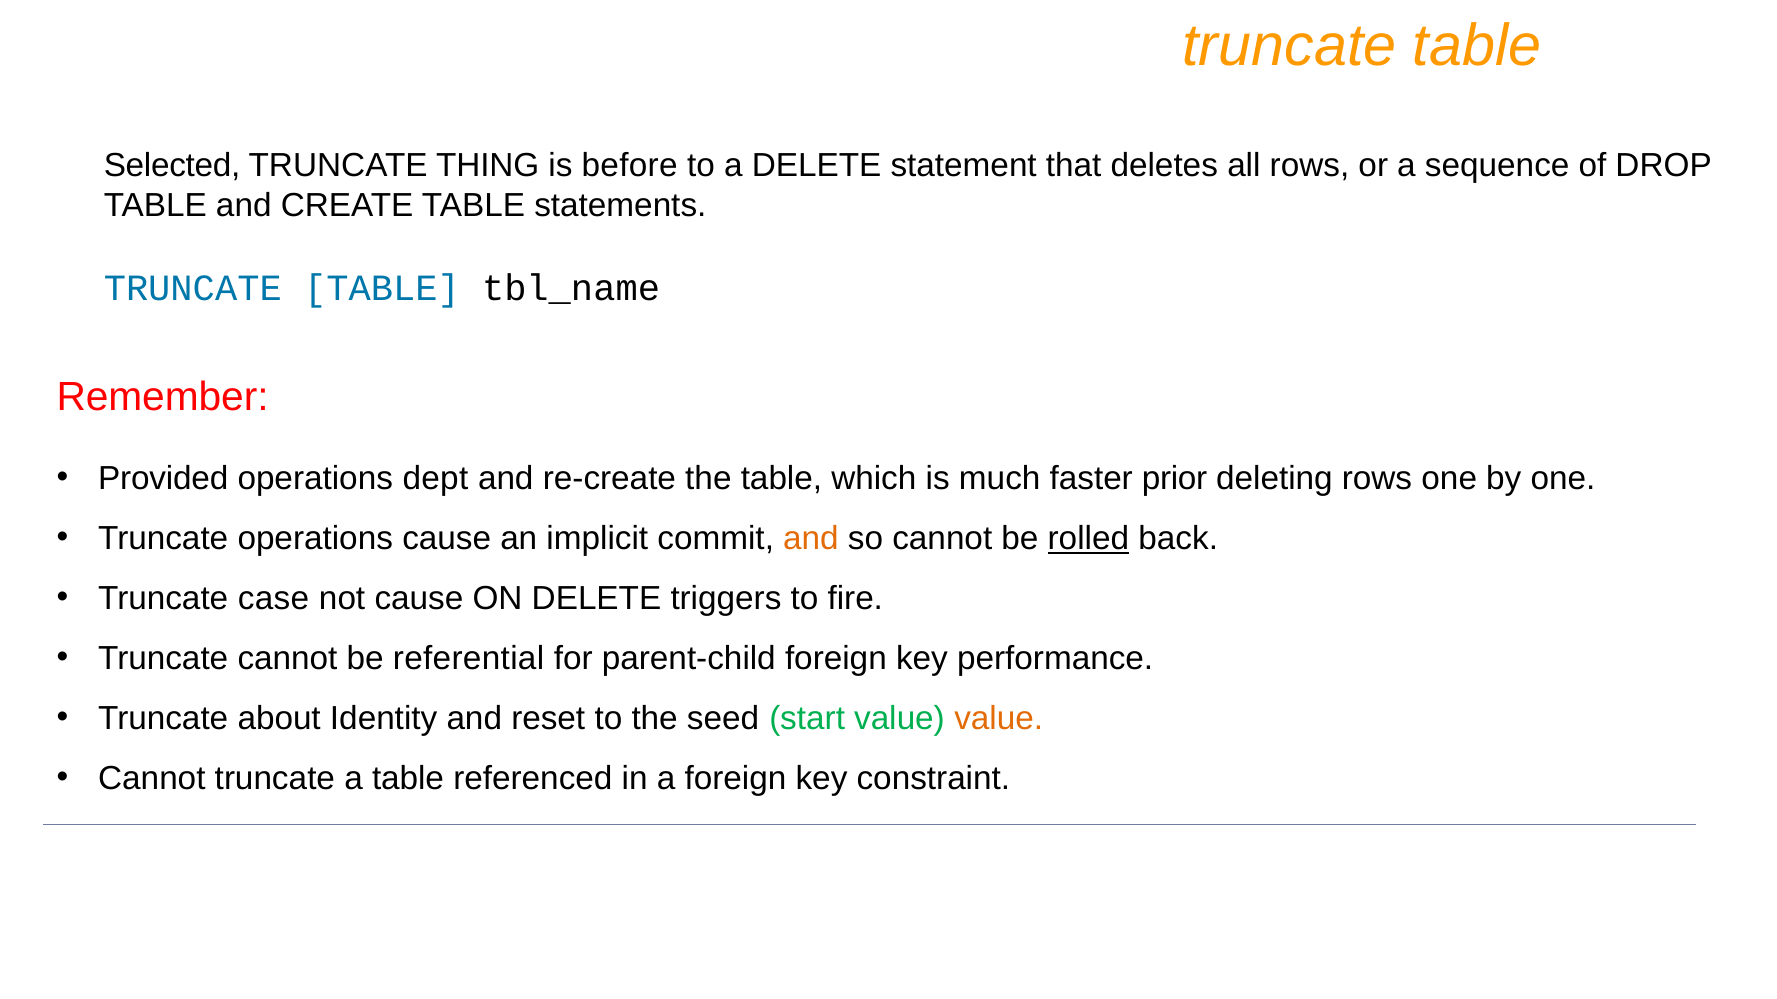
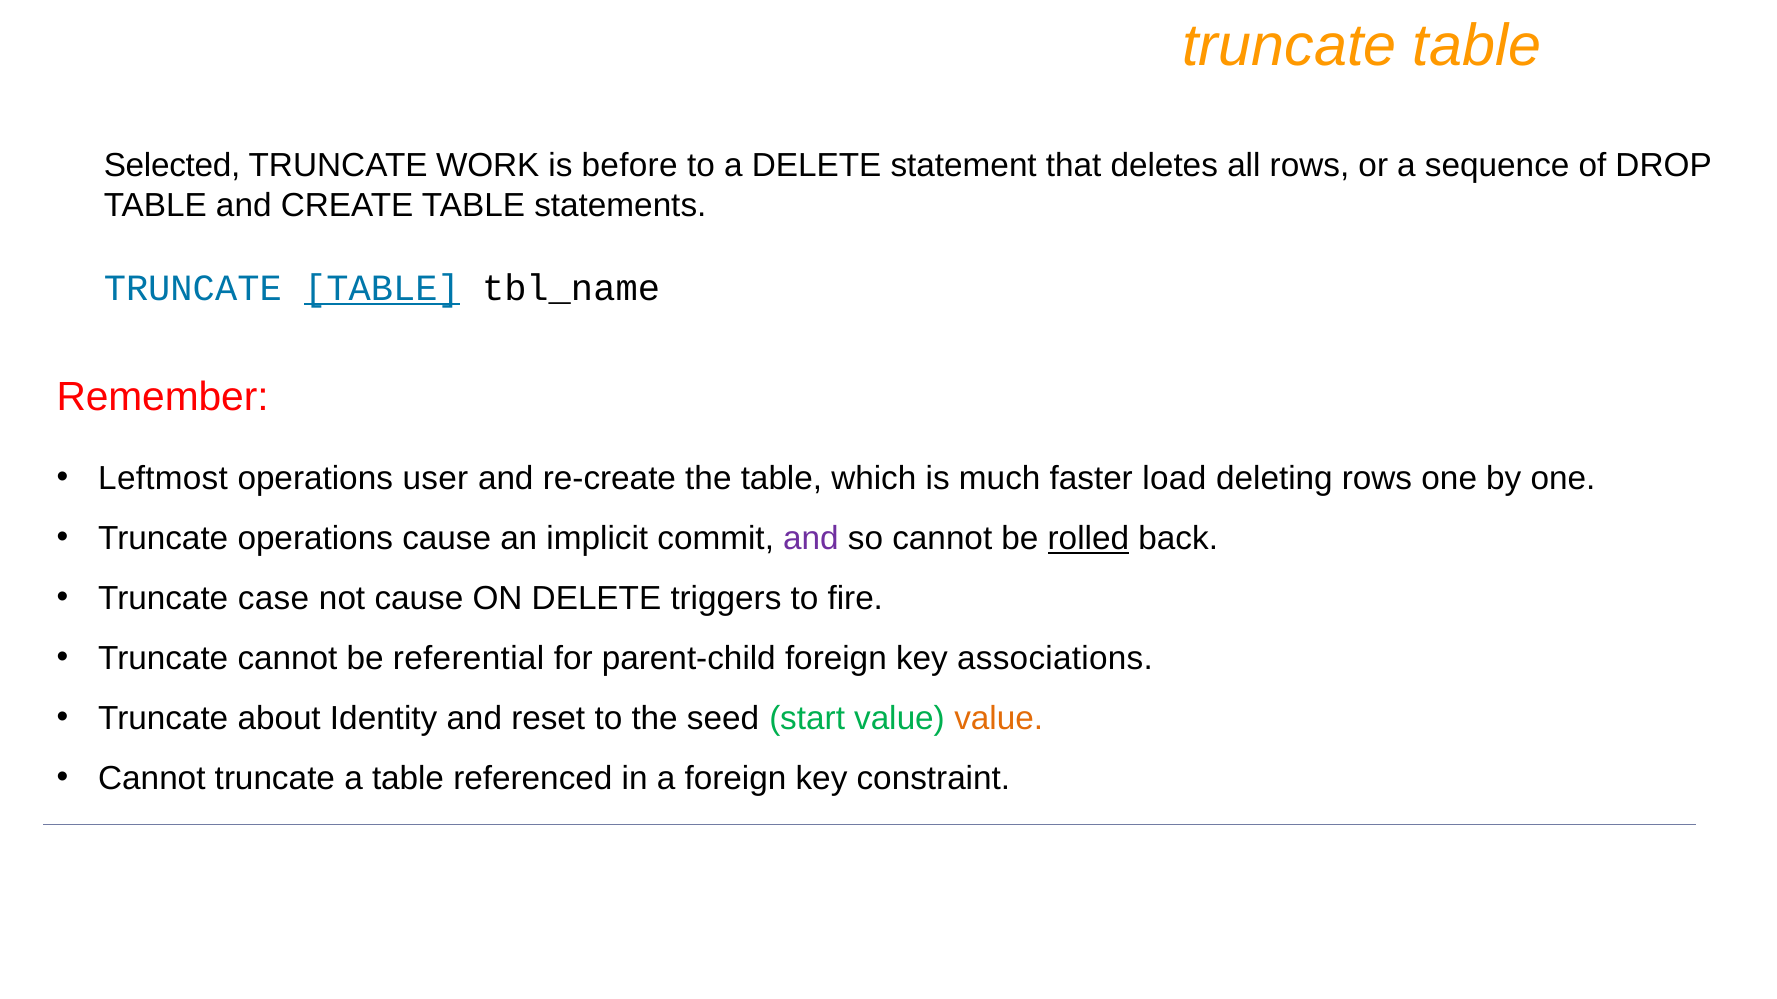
THING: THING -> WORK (488, 166)
TABLE underline: none -> present (382, 288)
Provided: Provided -> Leftmost (163, 479)
dept: dept -> user (435, 479)
prior: prior -> load (1174, 479)
and colour: orange -> purple (811, 539)
performance: performance -> associations (1055, 659)
